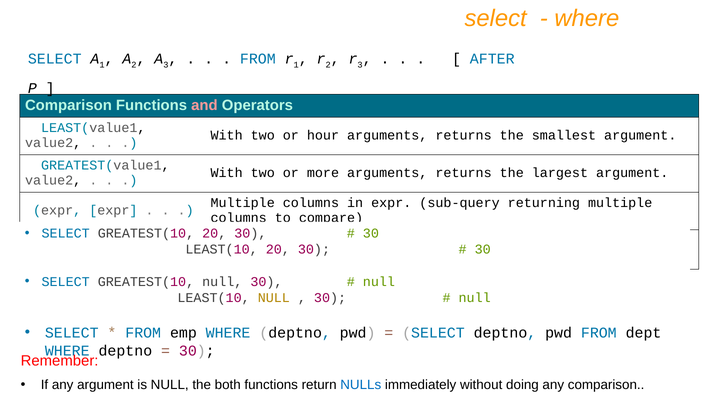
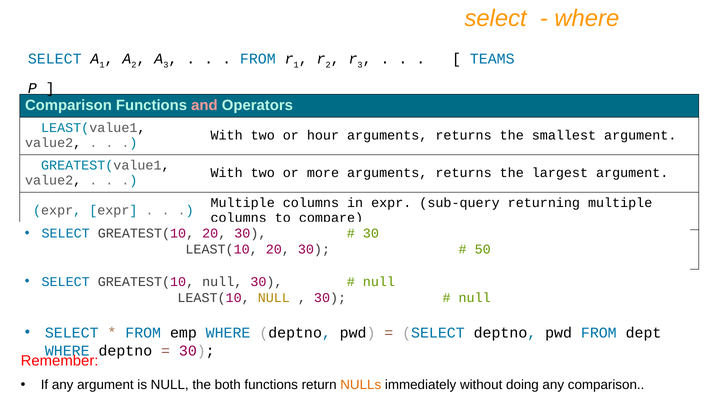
AFTER: AFTER -> TEAMS (492, 59)
30: 30 -> 50 (483, 249)
NULLs colour: blue -> orange (361, 385)
